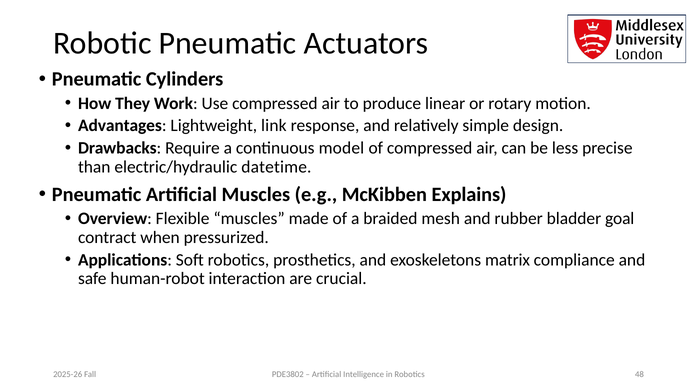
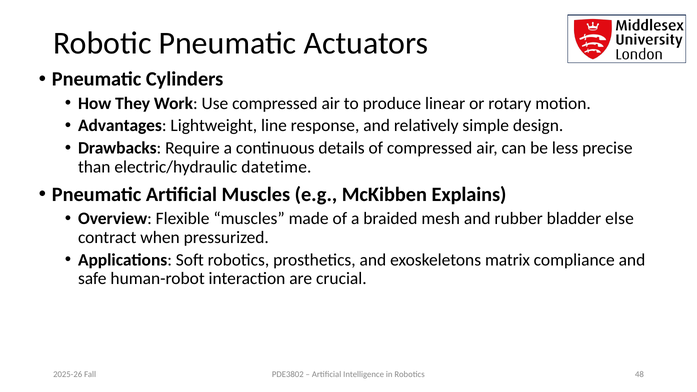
link: link -> line (274, 126)
model: model -> details (342, 148)
goal: goal -> else (620, 219)
